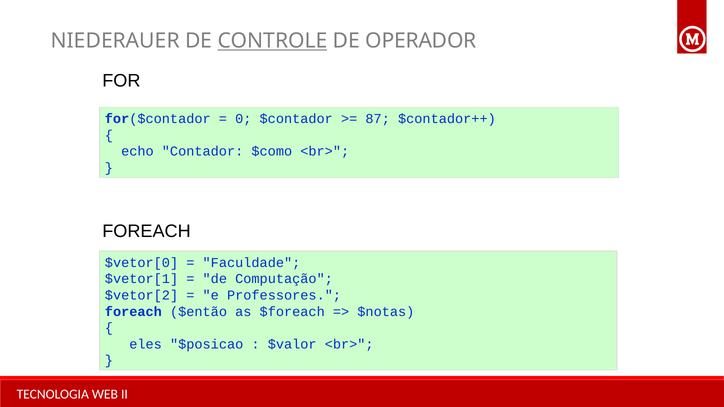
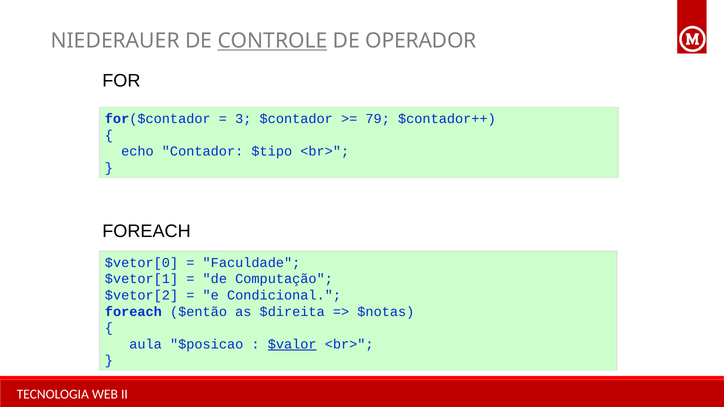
0: 0 -> 3 (243, 119)
87: 87 -> 79 (378, 119)
$como: $como -> $tipo (272, 152)
Professores: Professores -> Condicional (284, 295)
$foreach: $foreach -> $direita (292, 312)
eles: eles -> aula (146, 344)
$valor underline: none -> present (292, 344)
